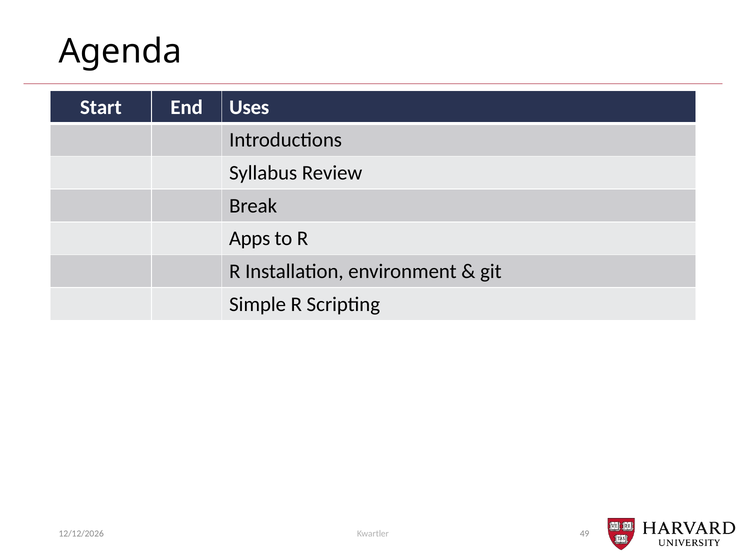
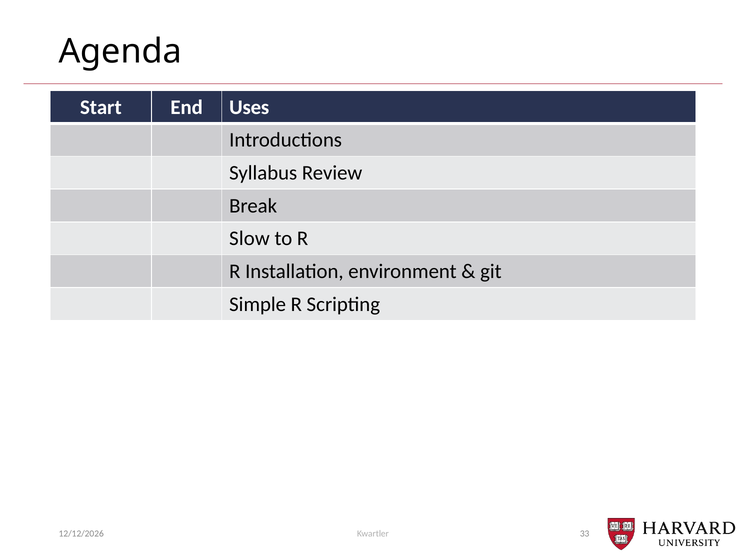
Apps: Apps -> Slow (249, 239)
49: 49 -> 33 (585, 534)
